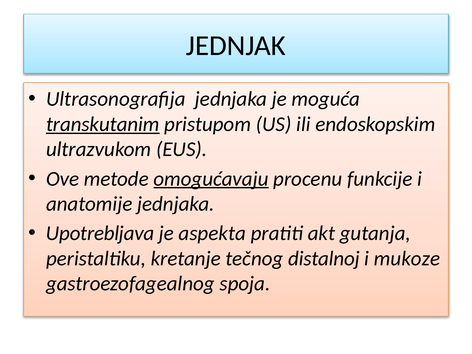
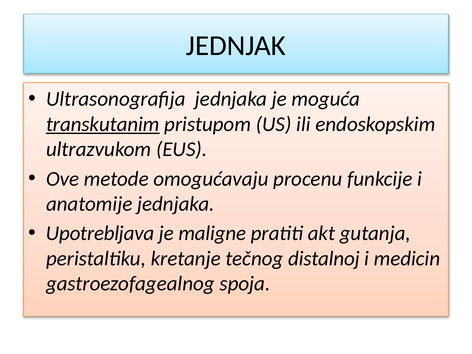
omogućavaju underline: present -> none (211, 179)
aspekta: aspekta -> maligne (212, 233)
mukoze: mukoze -> medicin (407, 258)
